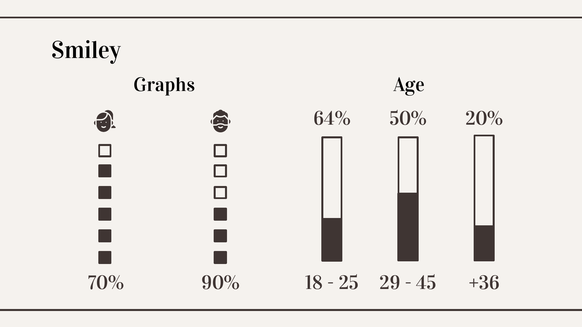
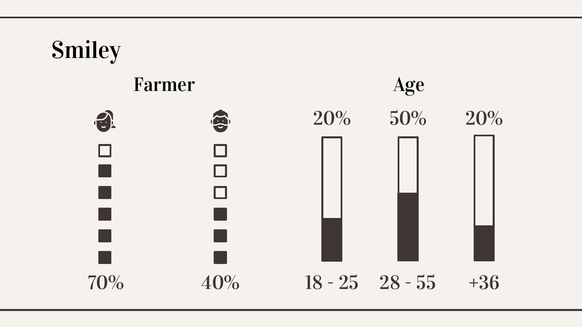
Graphs: Graphs -> Farmer (164, 85)
64%: 64% -> 20% (332, 118)
90%: 90% -> 40% (221, 283)
29: 29 -> 28 (390, 283)
45: 45 -> 55 (426, 283)
